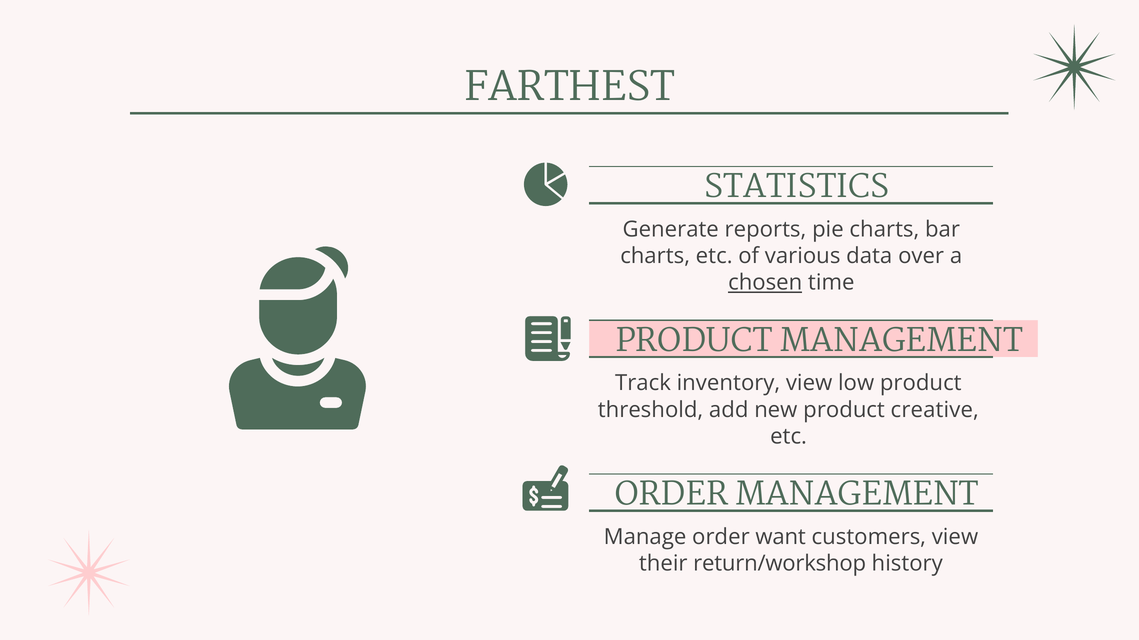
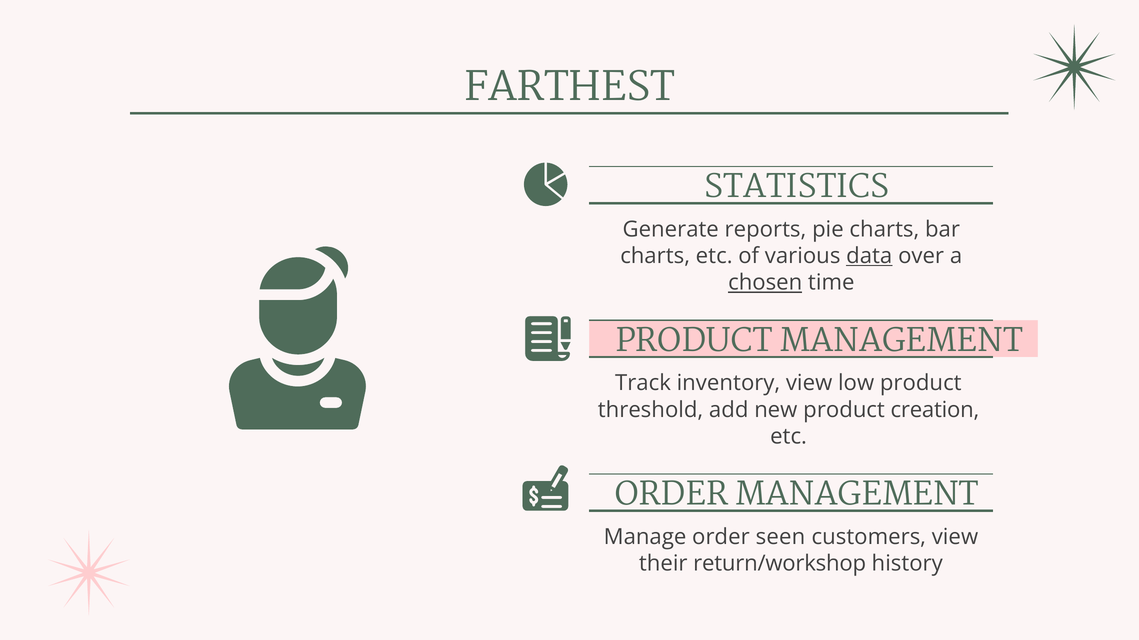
data underline: none -> present (869, 256)
creative: creative -> creation (935, 410)
want: want -> seen (780, 538)
